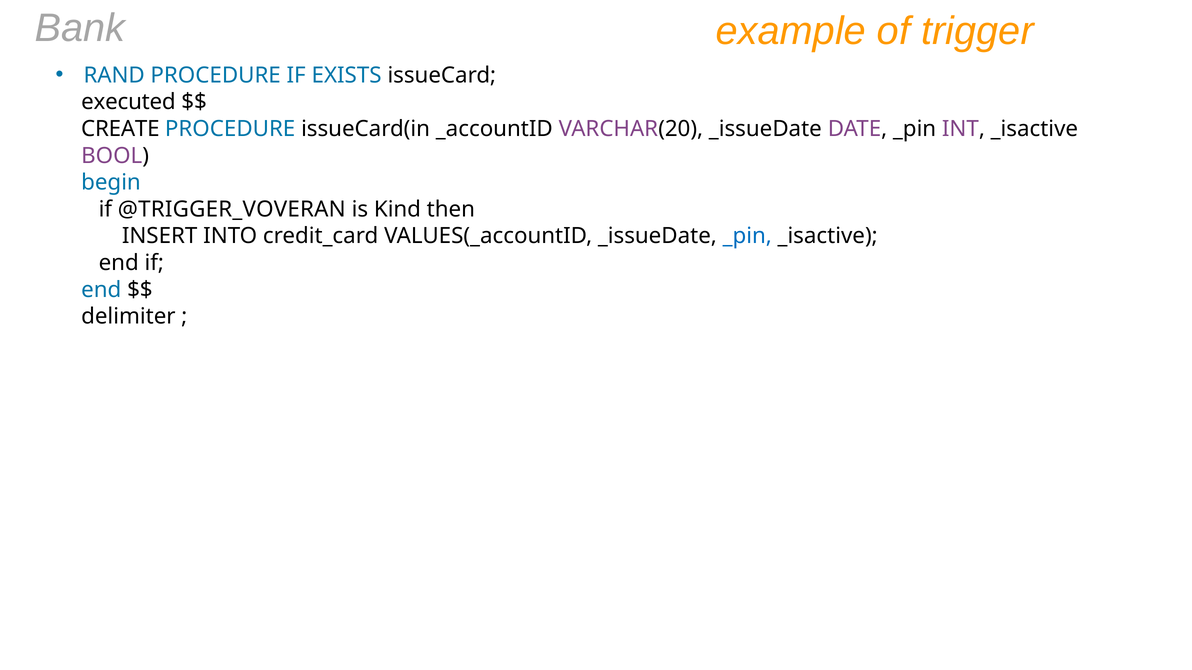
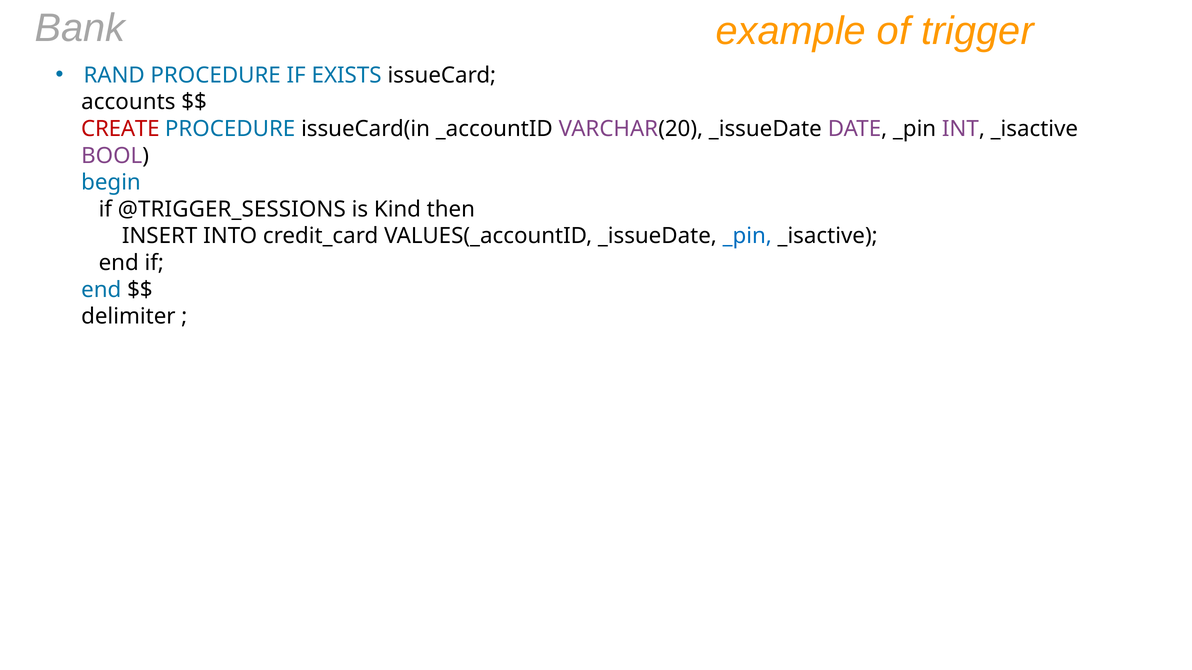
executed: executed -> accounts (128, 102)
CREATE colour: black -> red (120, 129)
@TRIGGER_VOVERAN: @TRIGGER_VOVERAN -> @TRIGGER_SESSIONS (232, 209)
